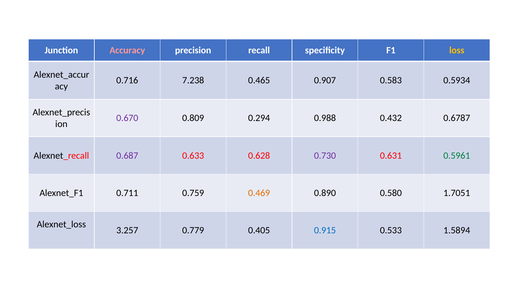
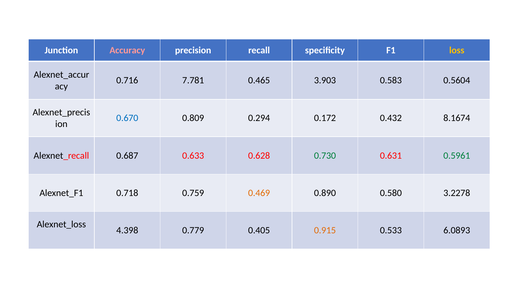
7.238: 7.238 -> 7.781 (193, 80)
0.907: 0.907 -> 3.903 (325, 80)
0.5934: 0.5934 -> 0.5604 (457, 80)
0.670 colour: purple -> blue (127, 118)
0.988: 0.988 -> 0.172 (325, 118)
0.6787: 0.6787 -> 8.1674 (457, 118)
0.687 colour: purple -> black (127, 156)
0.730 colour: purple -> green (325, 156)
0.711: 0.711 -> 0.718 (127, 193)
1.7051: 1.7051 -> 3.2278 (457, 193)
3.257: 3.257 -> 4.398 (127, 230)
0.915 colour: blue -> orange (325, 230)
1.5894: 1.5894 -> 6.0893 (457, 230)
